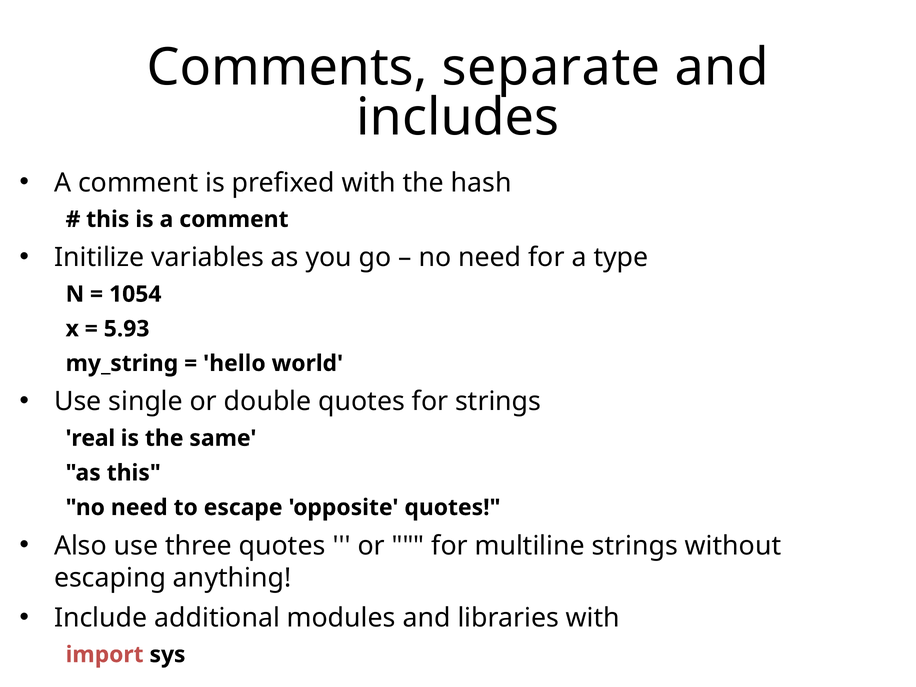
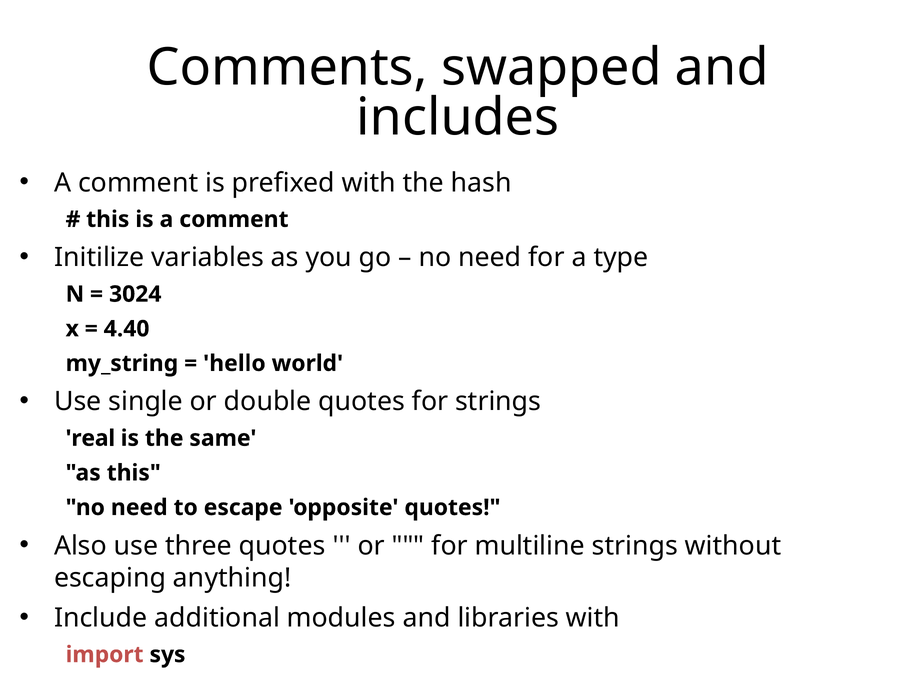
separate: separate -> swapped (552, 68)
1054: 1054 -> 3024 (135, 294)
5.93: 5.93 -> 4.40 (127, 329)
